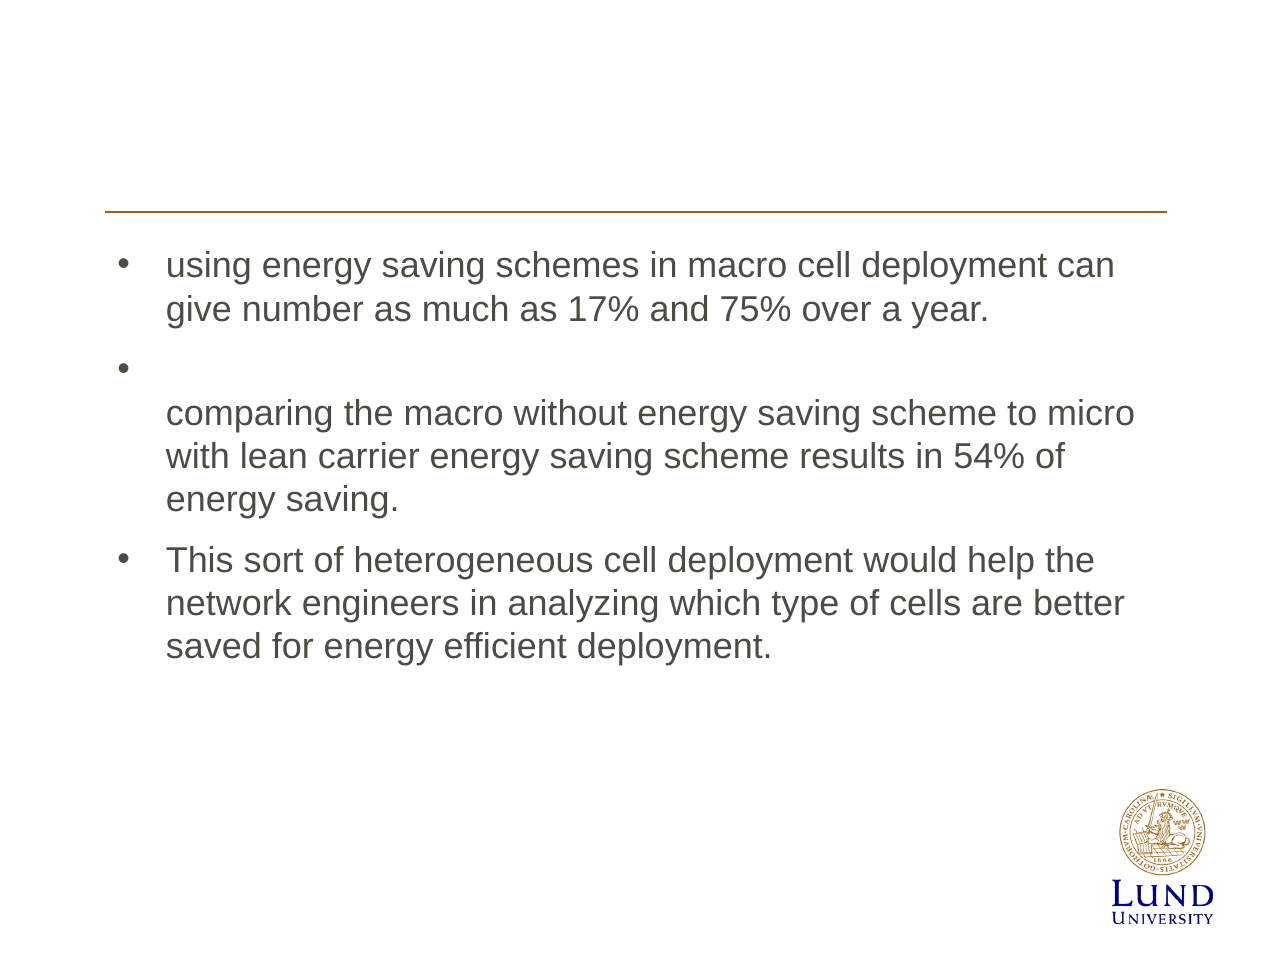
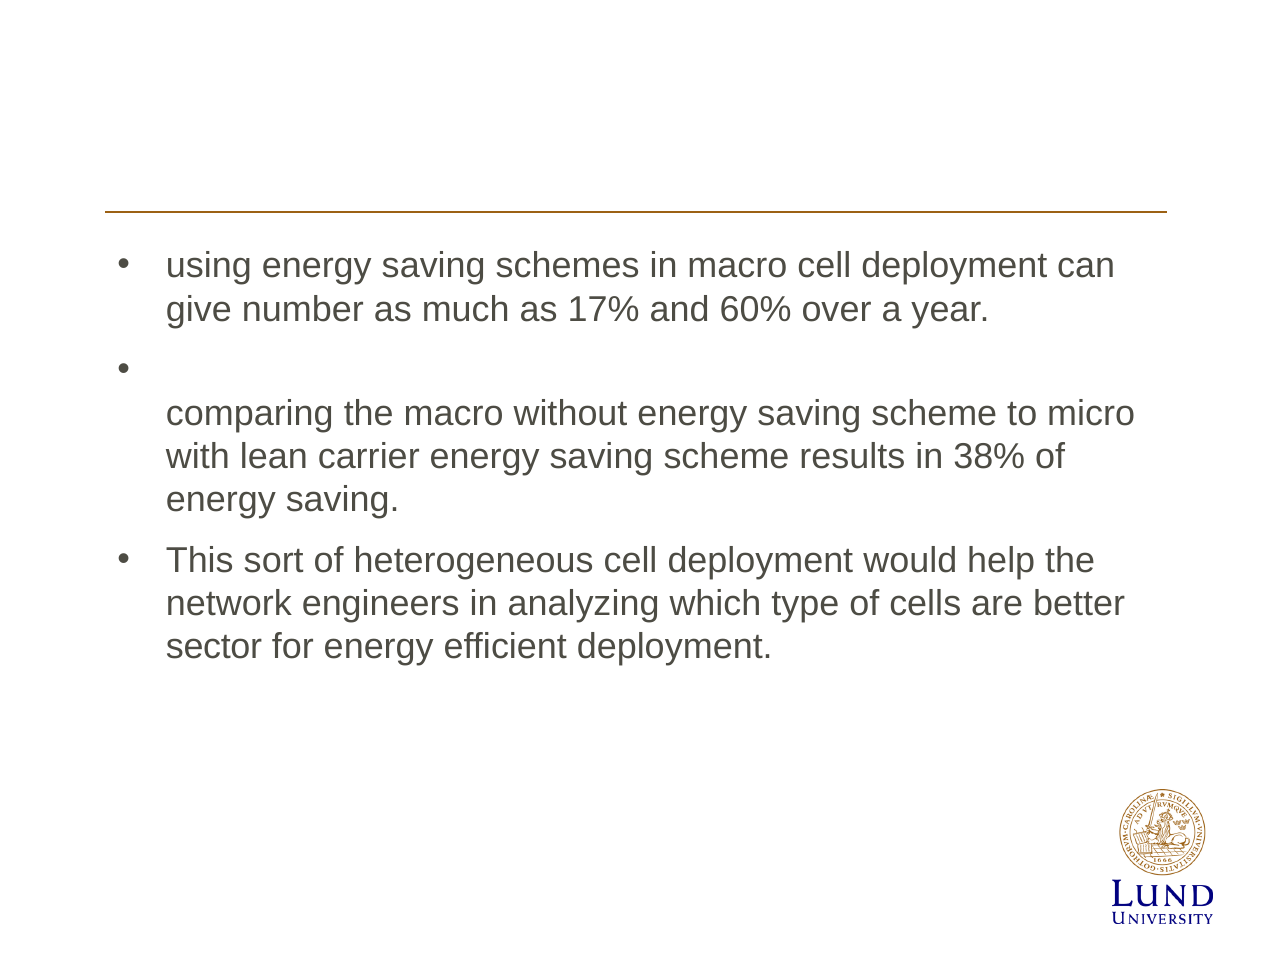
75%: 75% -> 60% (756, 309)
54%: 54% -> 38% (989, 457)
saved: saved -> sector (214, 647)
